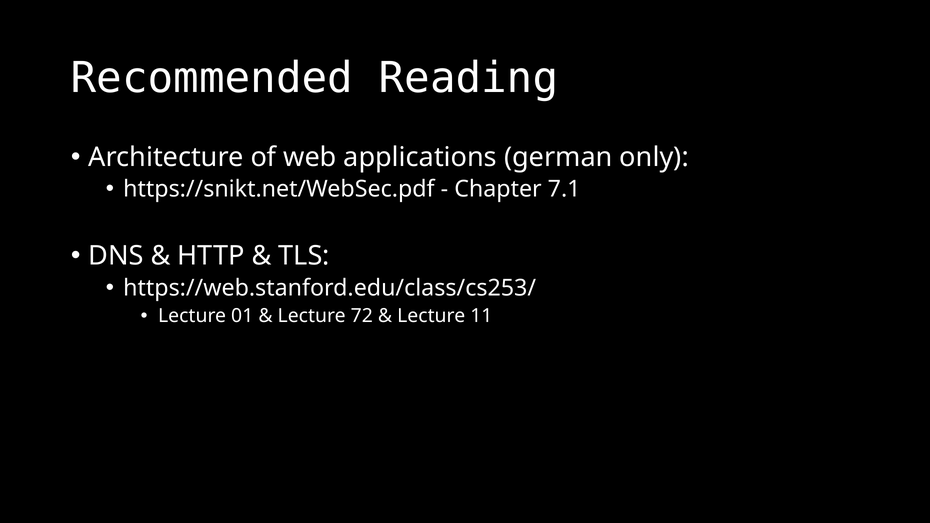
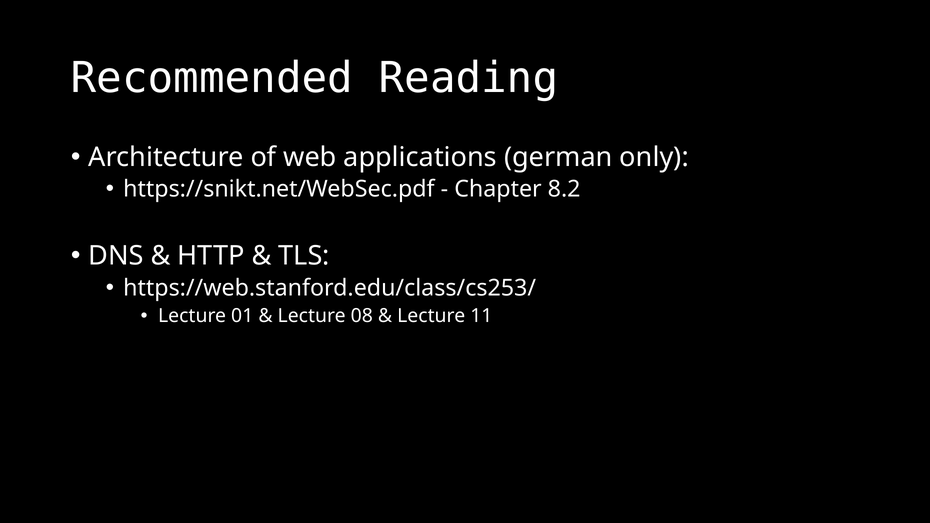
7.1: 7.1 -> 8.2 (564, 189)
72: 72 -> 08 (362, 316)
